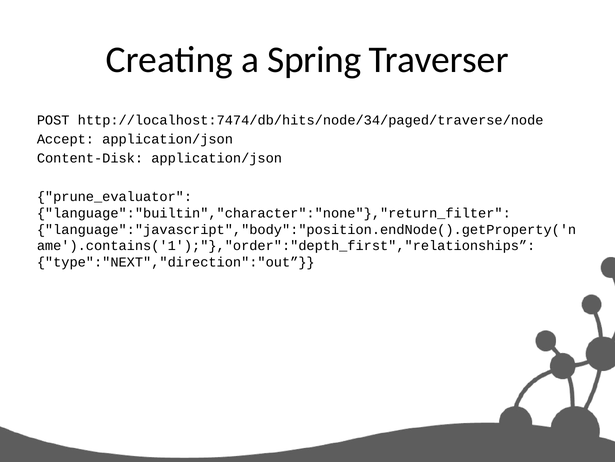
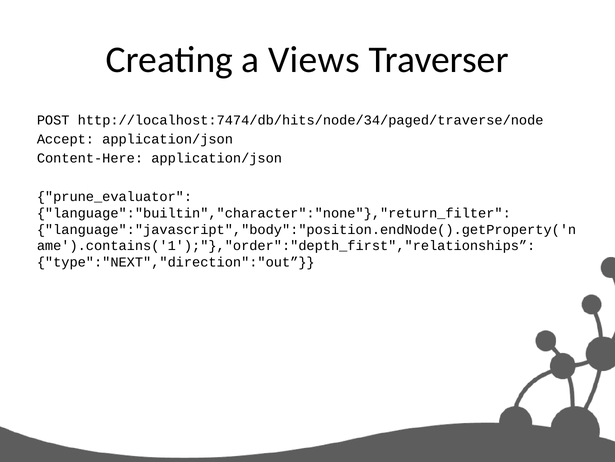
Spring: Spring -> Views (314, 60)
Content-Disk: Content-Disk -> Content-Here (90, 158)
